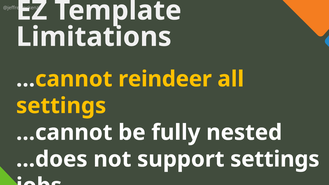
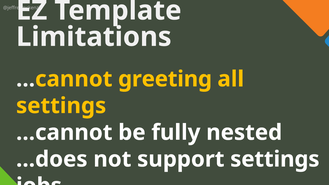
reindeer: reindeer -> greeting (165, 79)
